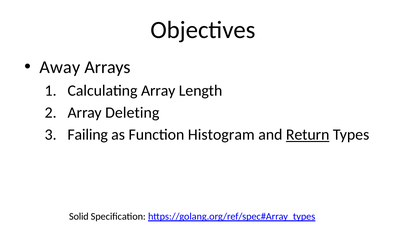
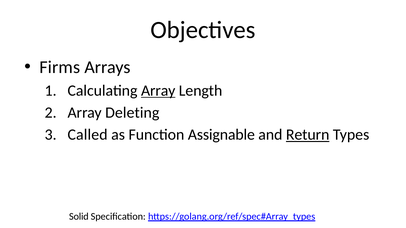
Away: Away -> Firms (60, 67)
Array underline: none -> present (158, 91)
Failing: Failing -> Called (88, 135)
Histogram: Histogram -> Assignable (221, 135)
